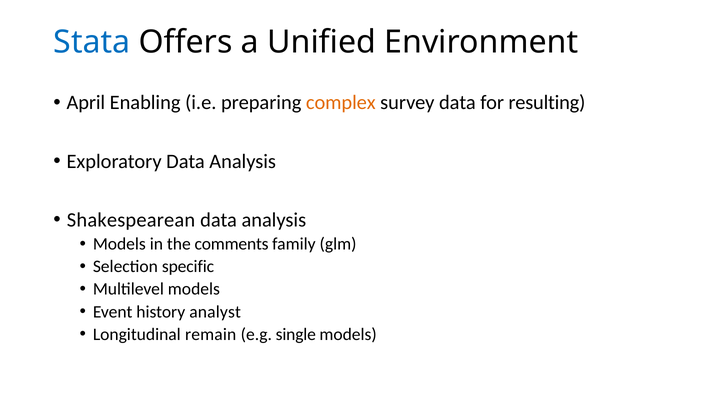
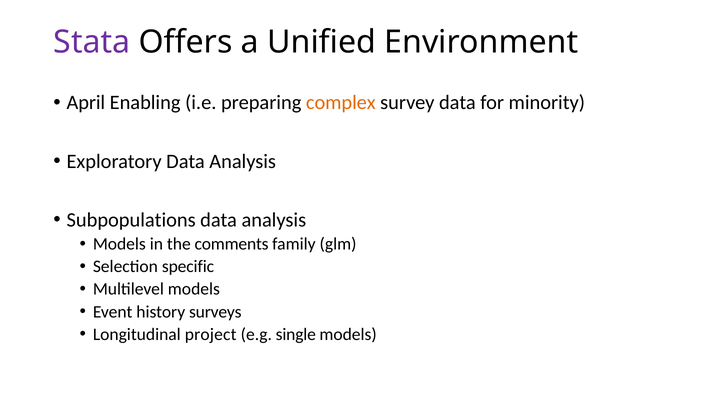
Stata colour: blue -> purple (92, 42)
resulting: resulting -> minority (547, 103)
Shakespearean: Shakespearean -> Subpopulations (131, 220)
analyst: analyst -> surveys (215, 312)
remain: remain -> project (211, 335)
